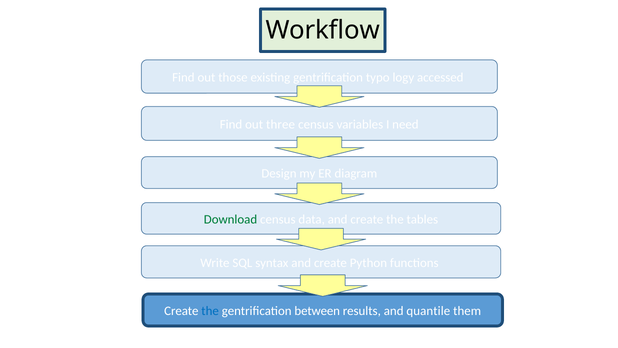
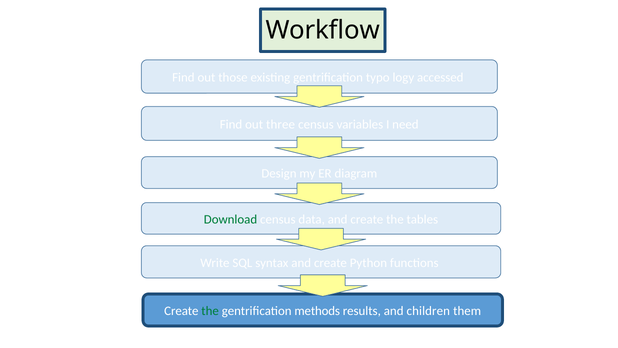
the colour: blue -> green (210, 311)
between: between -> methods (317, 311)
quantile: quantile -> children (428, 311)
